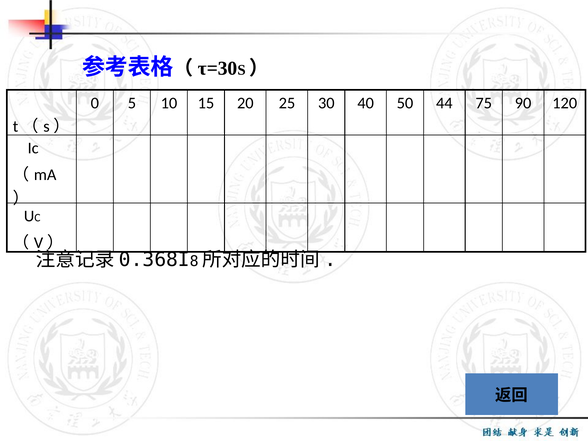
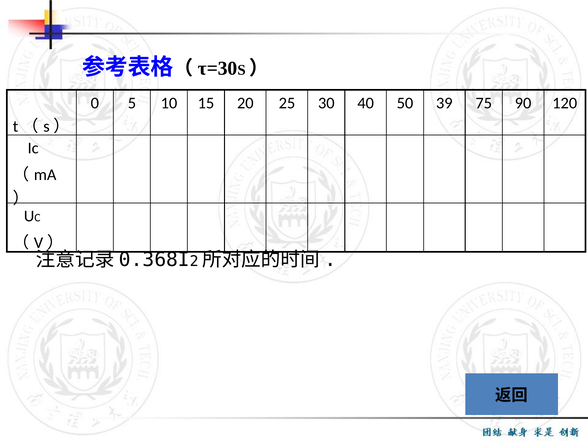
44: 44 -> 39 (444, 103)
8: 8 -> 2 (194, 261)
